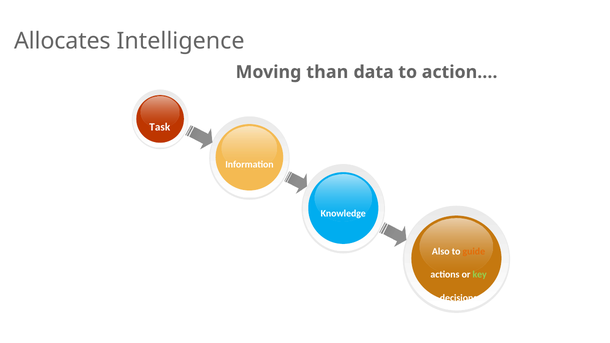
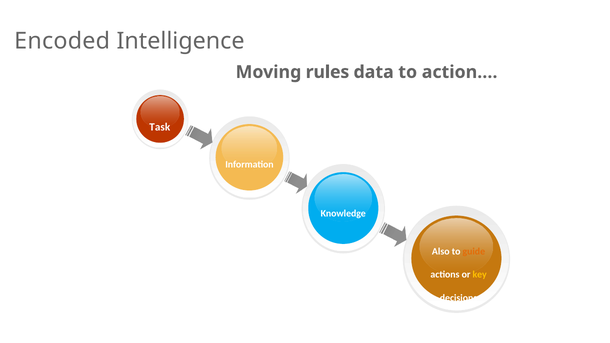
Allocates: Allocates -> Encoded (62, 41)
than: than -> rules (327, 72)
key colour: light green -> yellow (480, 275)
